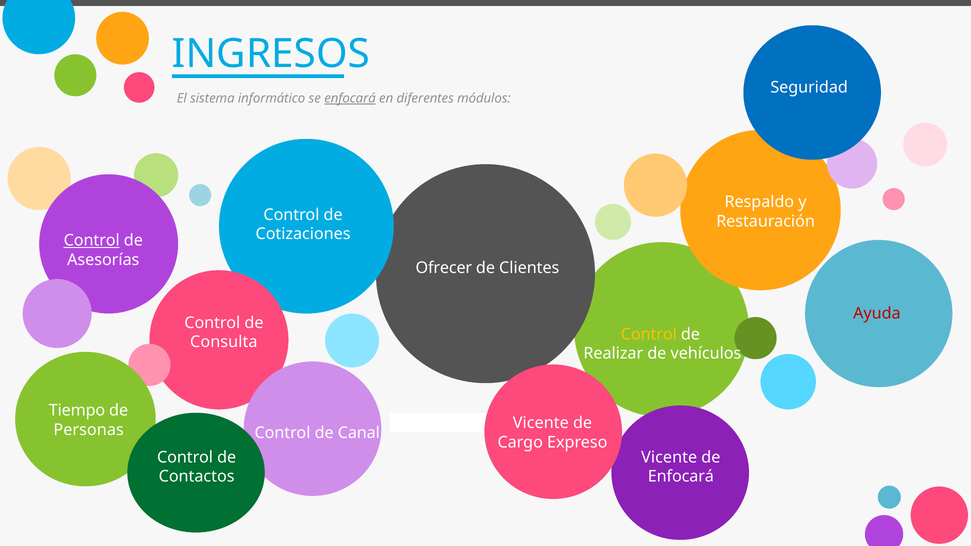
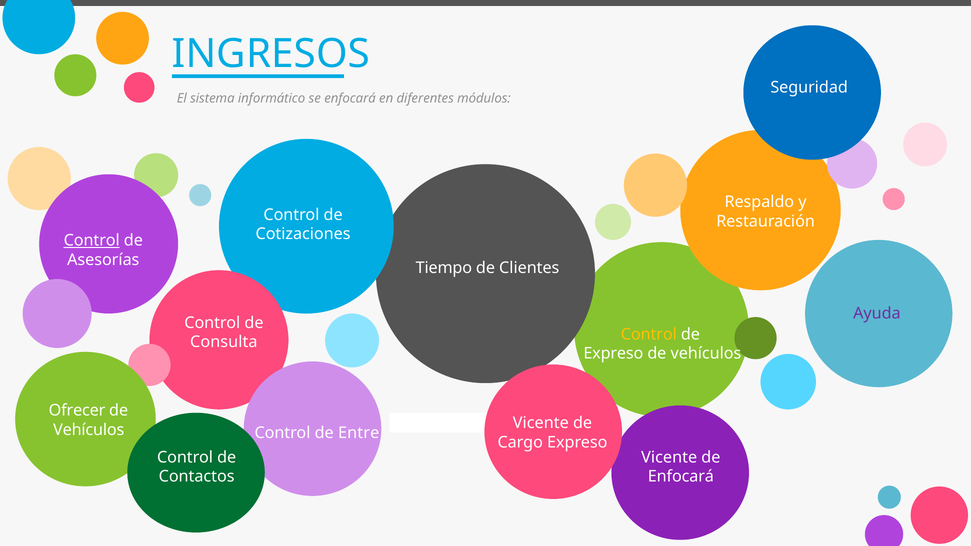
enfocará underline: present -> none (350, 98)
Ofrecer: Ofrecer -> Tiempo (444, 268)
Ayuda colour: red -> purple (877, 314)
Realizar: Realizar -> Expreso (613, 354)
Tiempo: Tiempo -> Ofrecer (77, 411)
Personas: Personas -> Vehículos (89, 430)
Canal: Canal -> Entre (359, 433)
